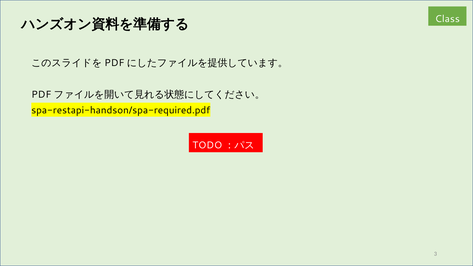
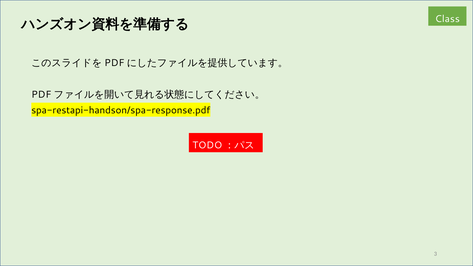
spa-restapi-handson/spa-required.pdf: spa-restapi-handson/spa-required.pdf -> spa-restapi-handson/spa-response.pdf (121, 110)
